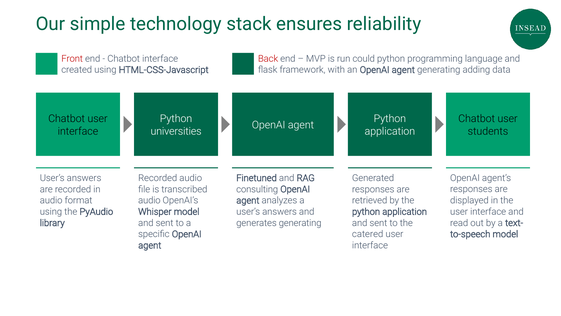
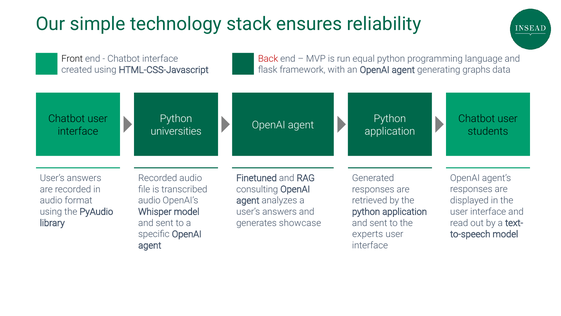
Front colour: red -> black (72, 59)
could: could -> equal (364, 59)
adding: adding -> graphs (476, 70)
generates generating: generating -> showcase (300, 223)
catered: catered -> experts (368, 234)
